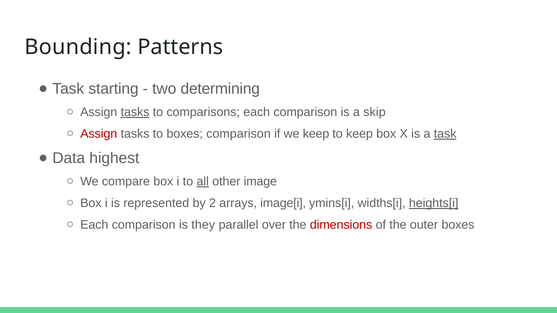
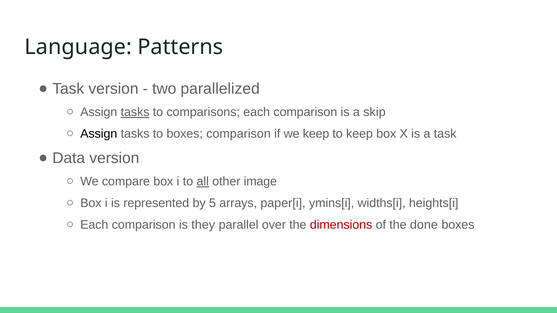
Bounding: Bounding -> Language (78, 47)
Task starting: starting -> version (113, 89)
determining: determining -> parallelized (220, 89)
Assign colour: red -> black (99, 134)
task underline: present -> none (445, 134)
Data highest: highest -> version (114, 158)
2: 2 -> 5 (212, 203)
image[i: image[i -> paper[i (283, 203)
heights[i underline: present -> none (434, 203)
outer: outer -> done (424, 225)
